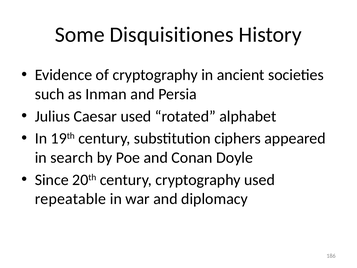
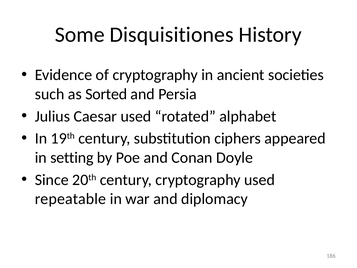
Inman: Inman -> Sorted (106, 94)
search: search -> setting (72, 157)
